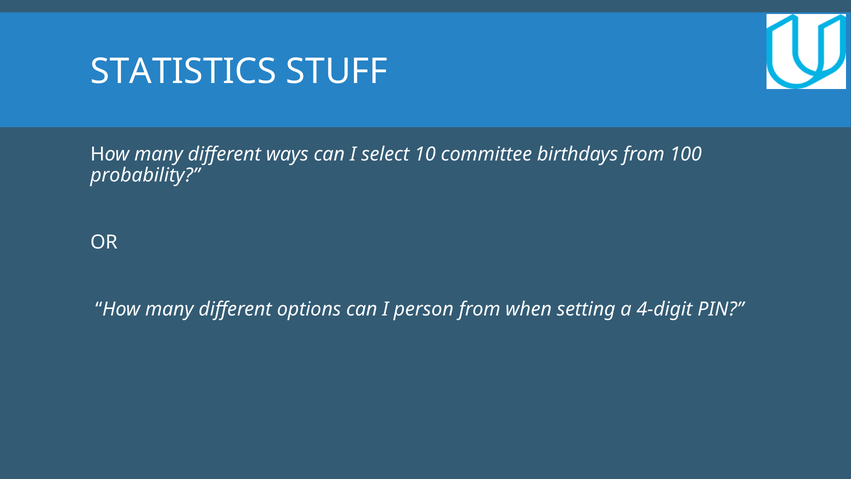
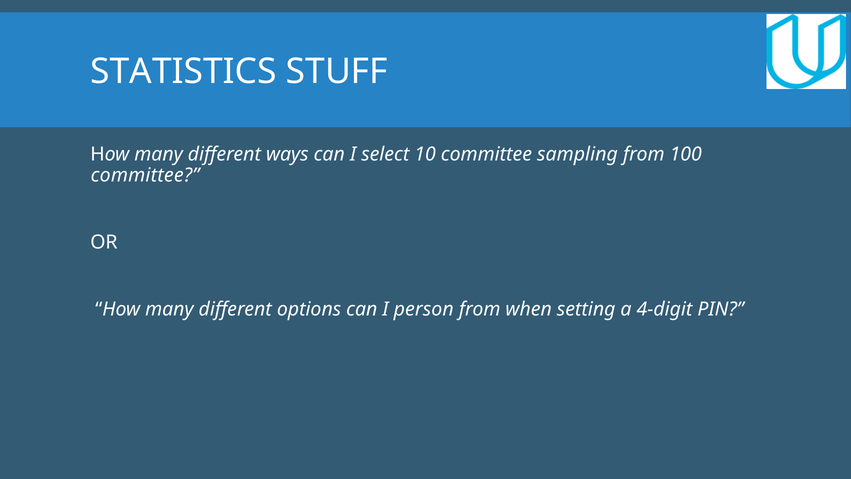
birthdays: birthdays -> sampling (577, 154)
probability: probability -> committee (145, 175)
